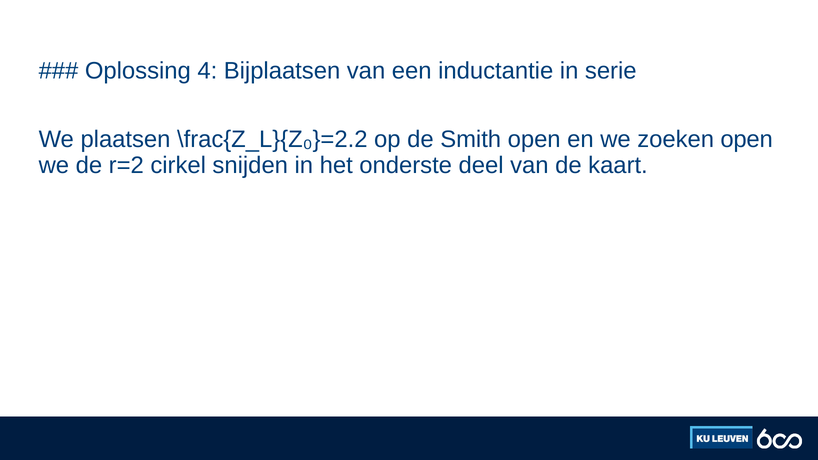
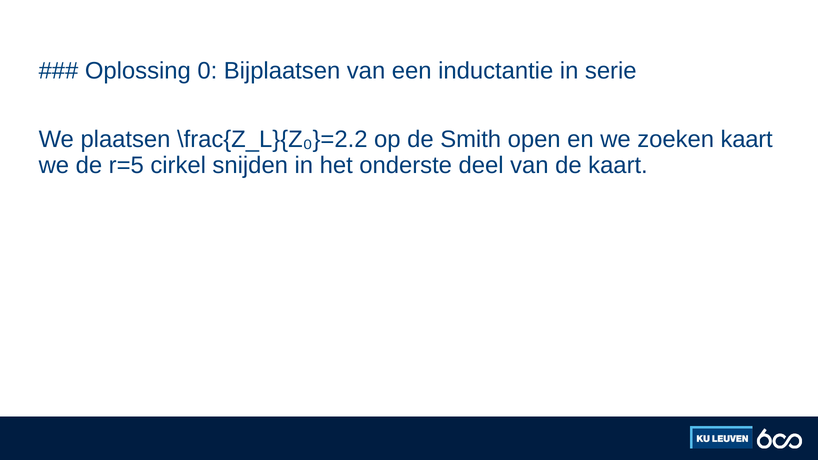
4: 4 -> 0 (207, 71)
zoeken open: open -> kaart (747, 140)
r=2: r=2 -> r=5 (126, 165)
